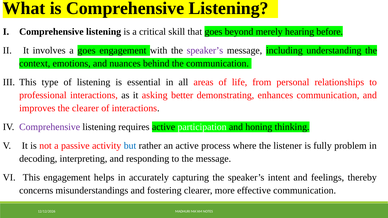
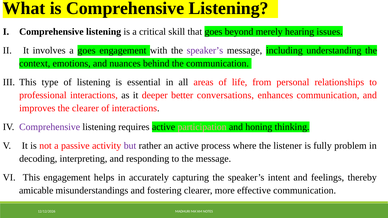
before: before -> issues (330, 32)
asking: asking -> deeper (155, 95)
demonstrating: demonstrating -> conversations (225, 95)
participation colour: white -> pink (202, 127)
but colour: blue -> purple (130, 146)
concerns: concerns -> amicable (36, 191)
